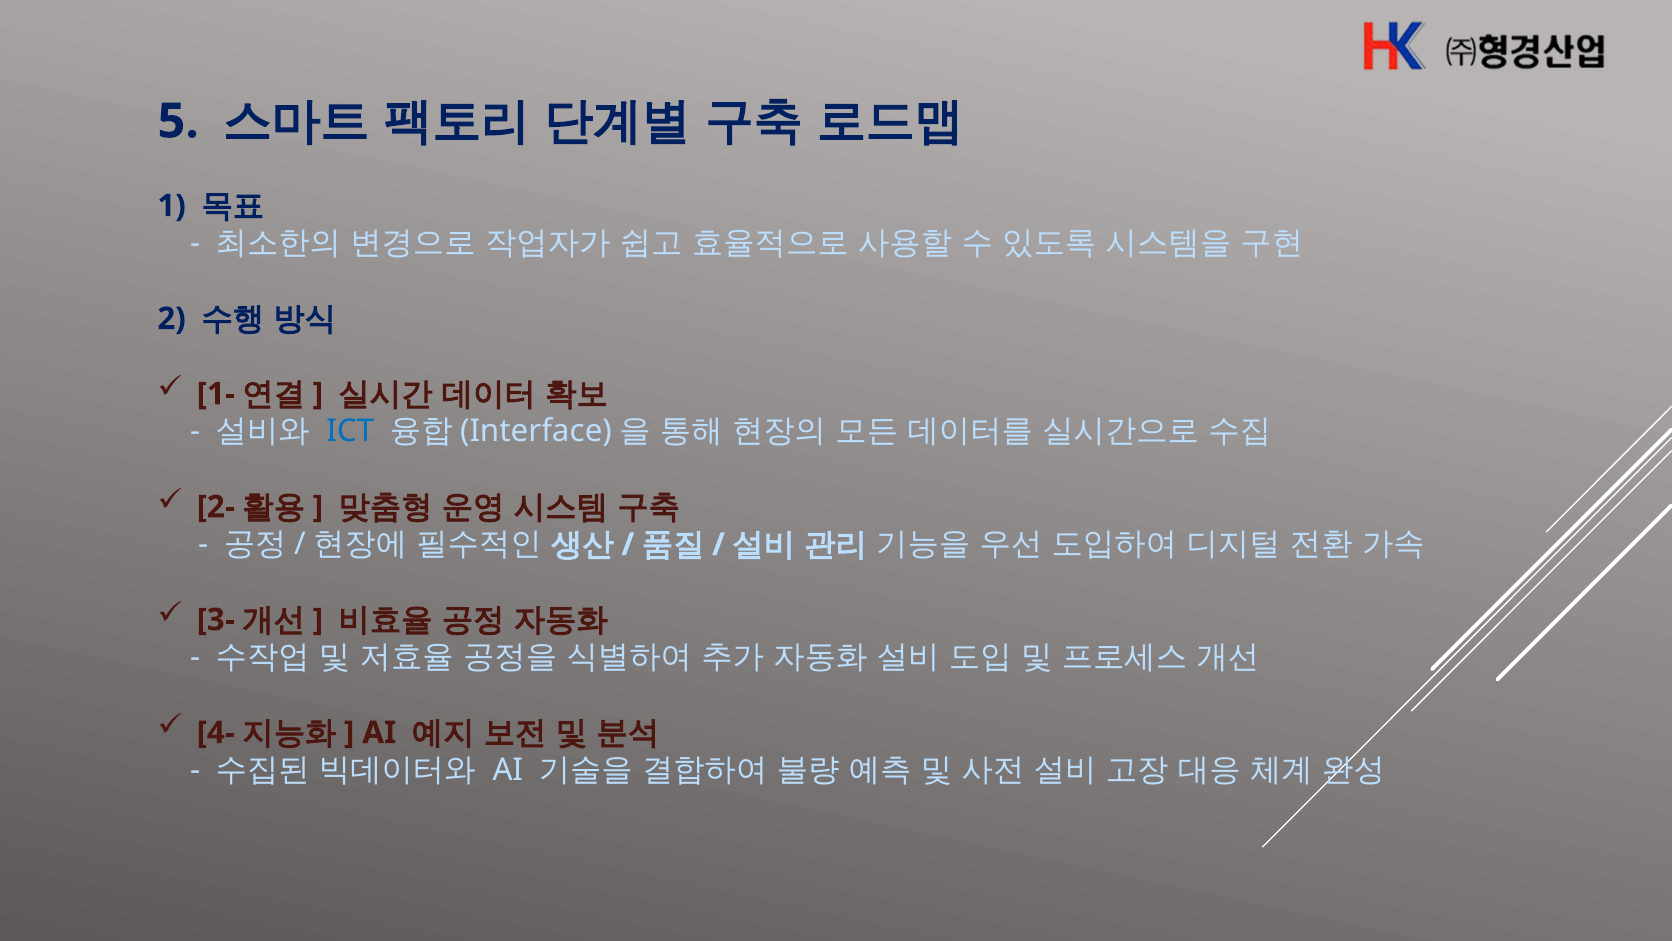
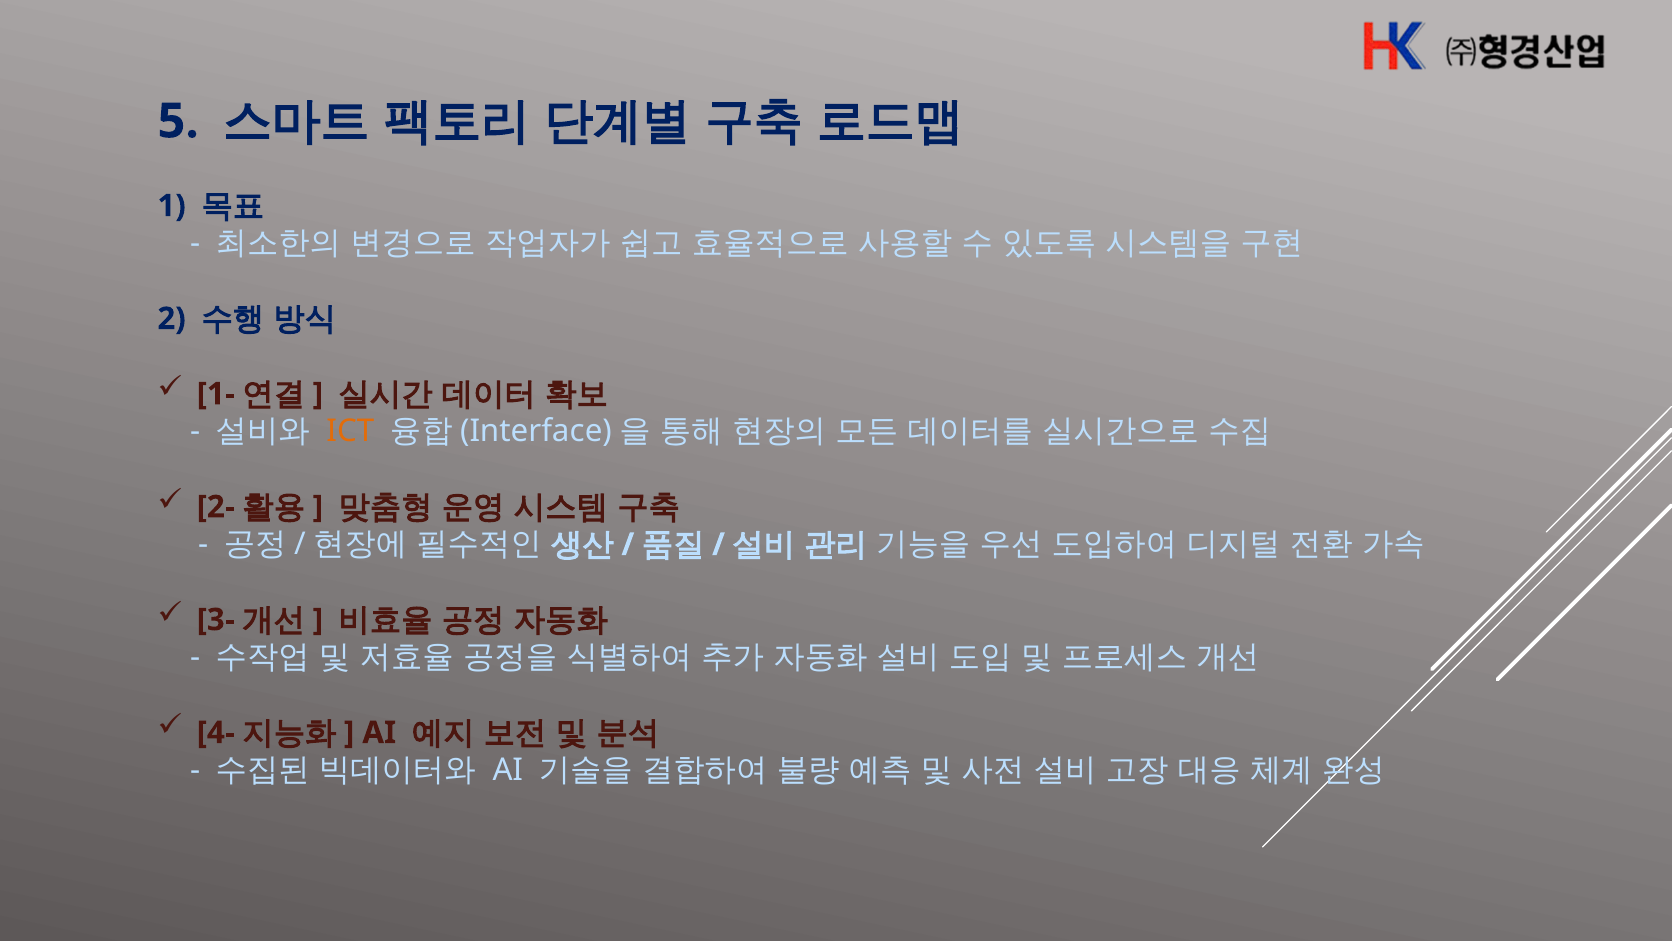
ICT colour: blue -> orange (350, 431)
